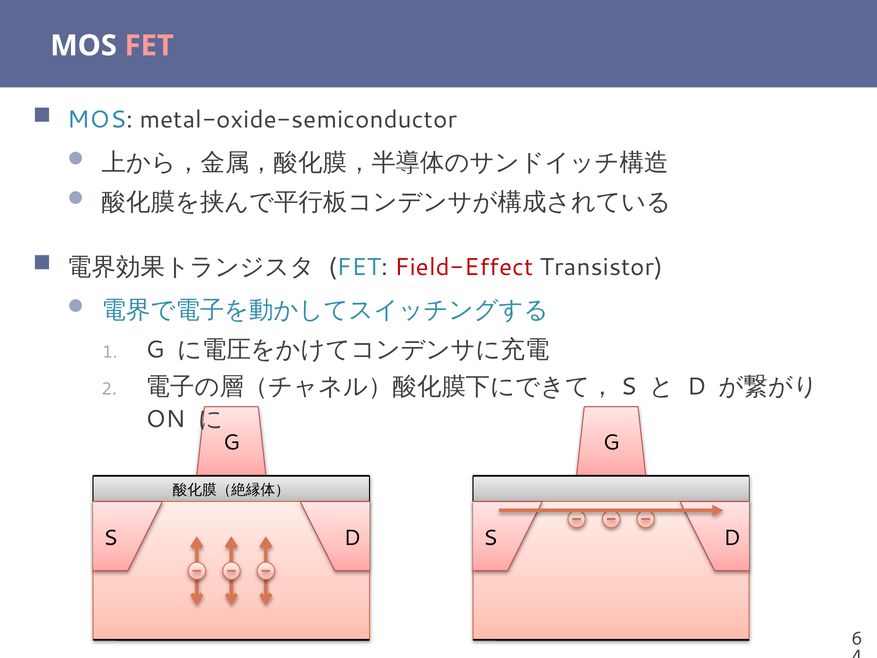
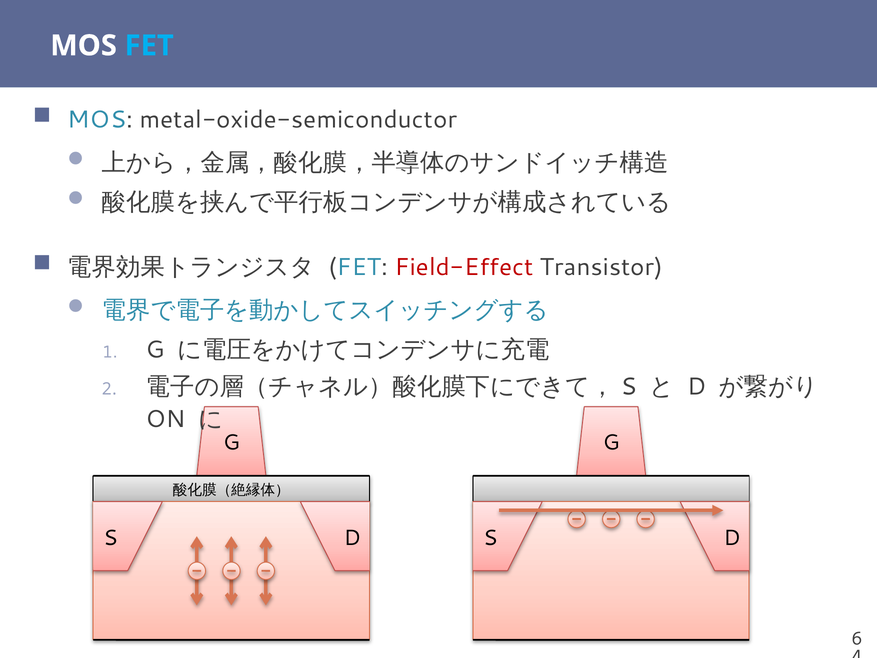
FET colour: pink -> light blue (149, 46)
